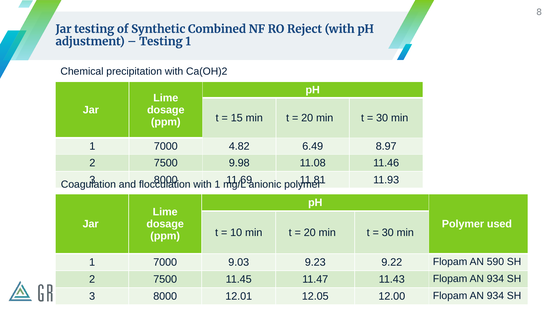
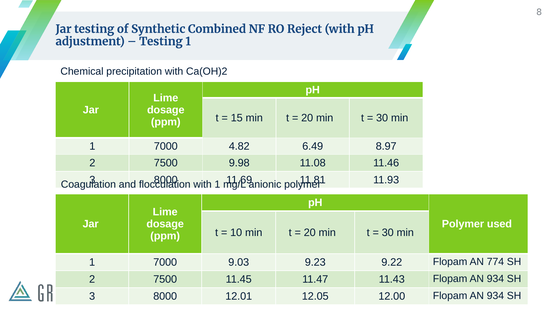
590: 590 -> 774 (495, 262)
